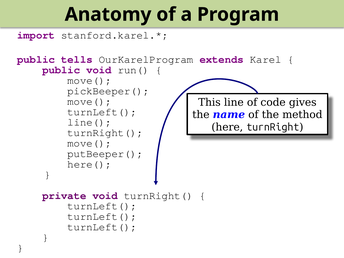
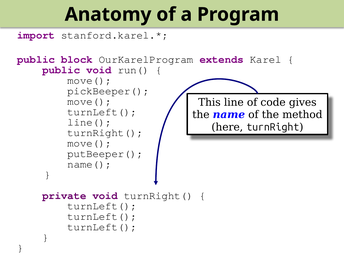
tells: tells -> block (77, 59)
here(: here( -> name( (90, 164)
